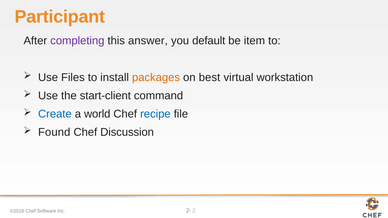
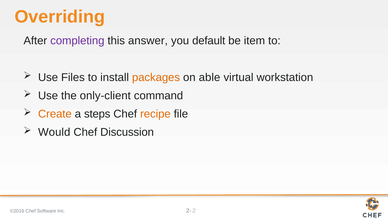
Participant: Participant -> Overriding (60, 17)
best: best -> able (210, 77)
start-client: start-client -> only-client (105, 96)
Create colour: blue -> orange (55, 114)
world: world -> steps (97, 114)
recipe colour: blue -> orange (155, 114)
Found: Found -> Would (54, 132)
